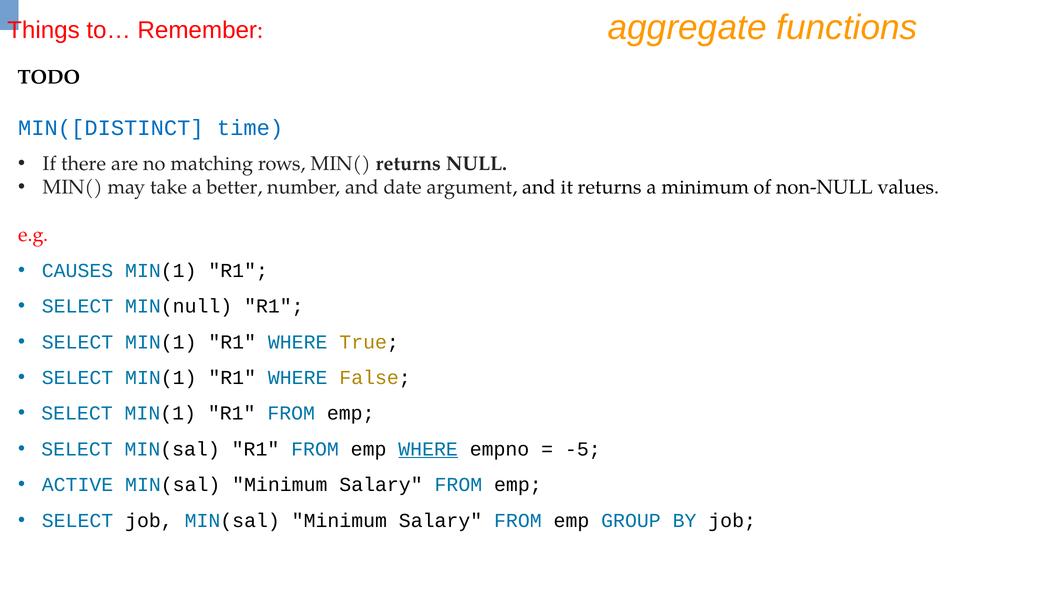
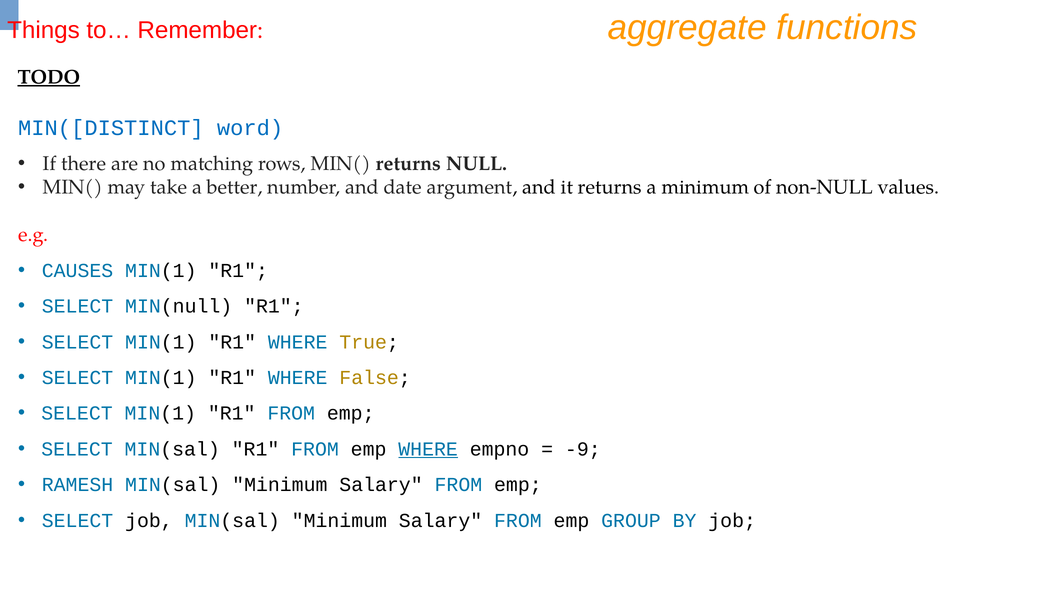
TODO underline: none -> present (49, 77)
time: time -> word (250, 128)
-5: -5 -> -9 (583, 449)
ACTIVE: ACTIVE -> RAMESH (78, 485)
